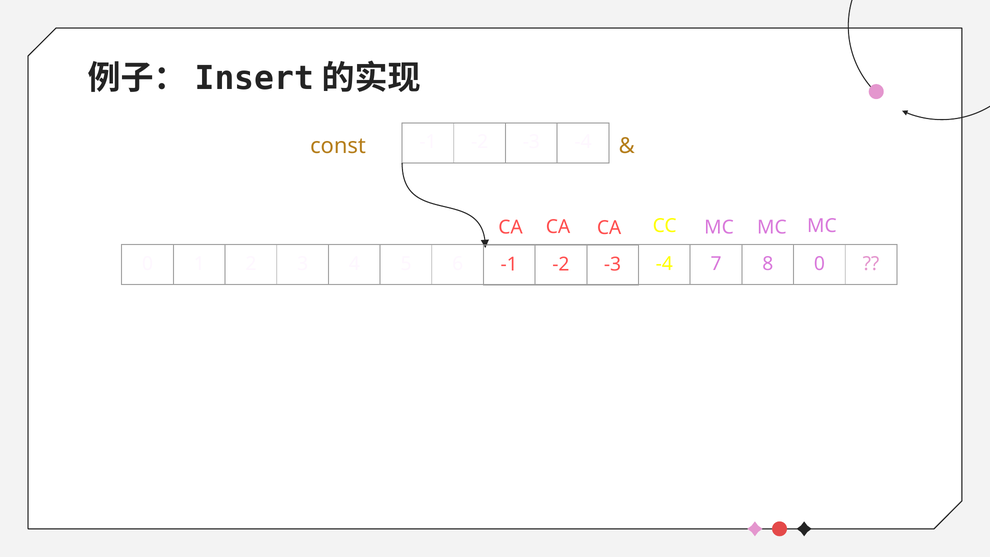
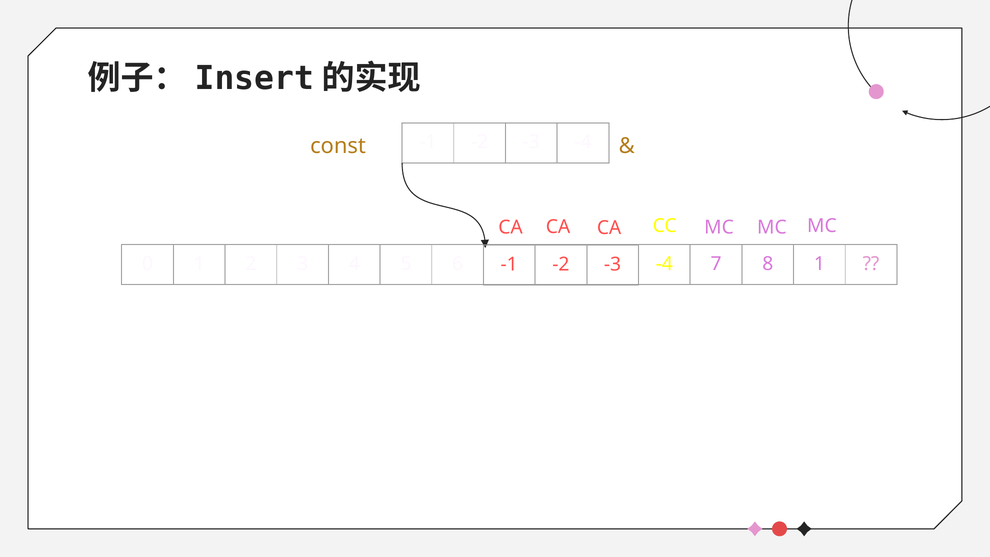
8 0: 0 -> 1 (819, 264)
